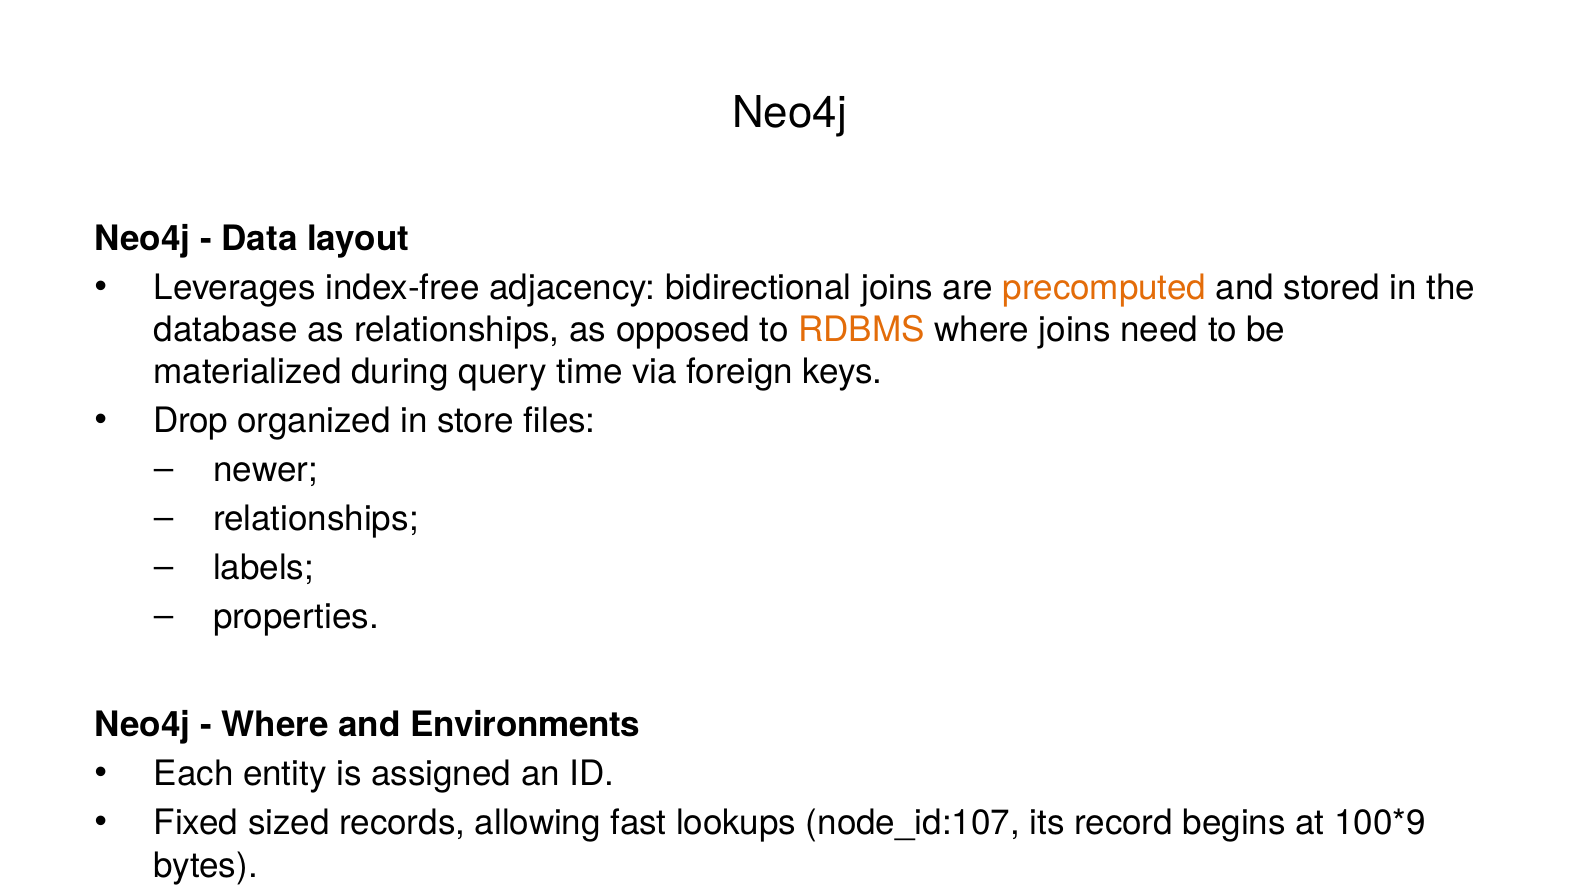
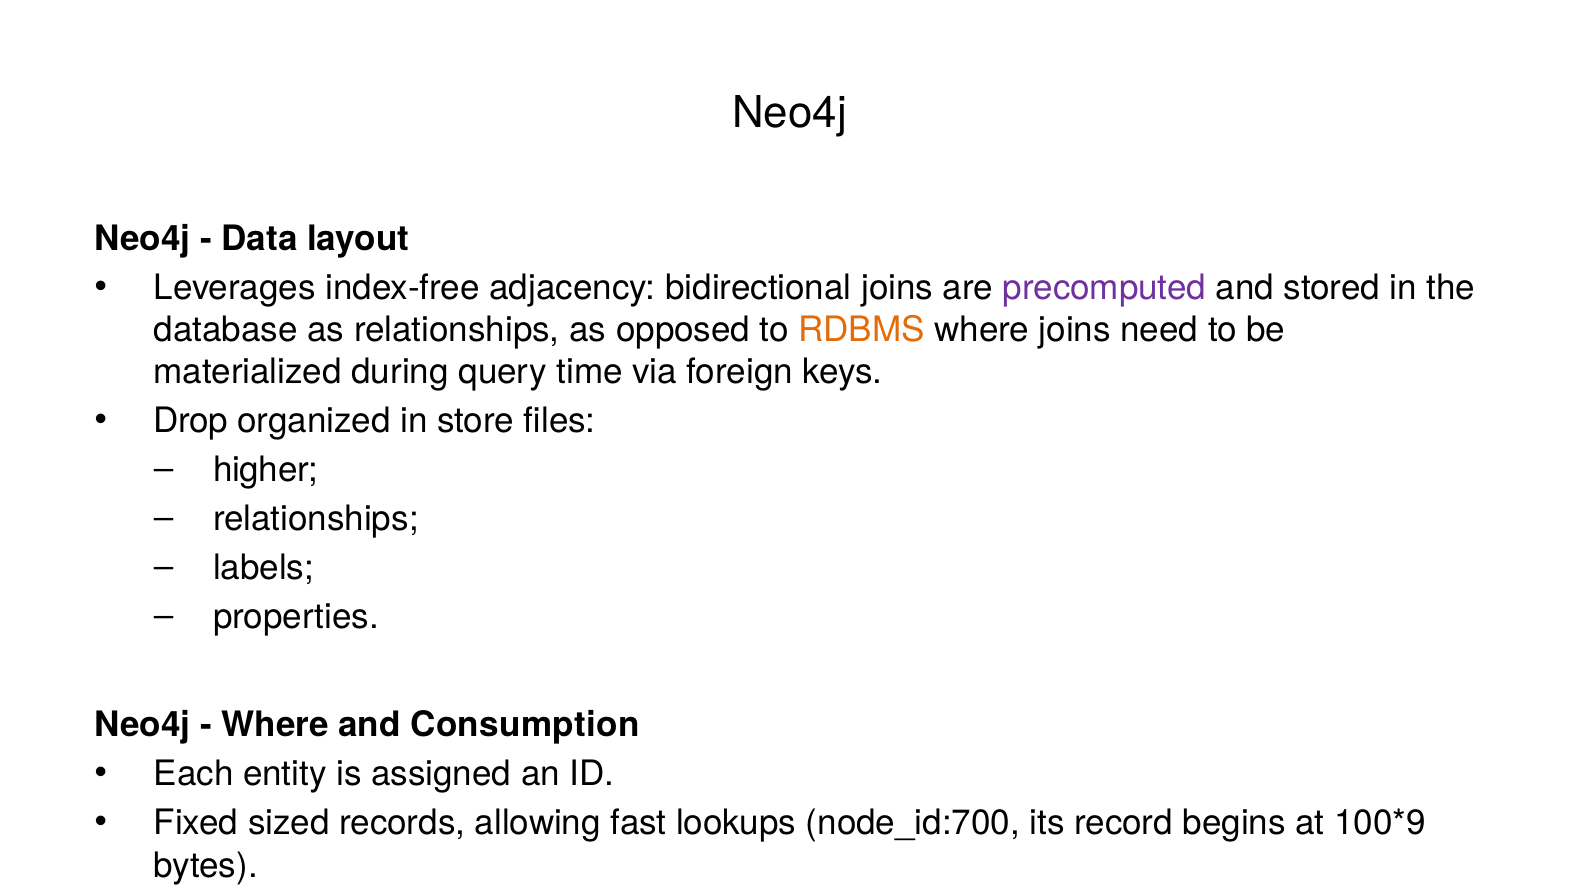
precomputed colour: orange -> purple (1105, 288)
newer: newer -> higher (266, 470)
Environments: Environments -> Consumption (525, 725)
node_id:107: node_id:107 -> node_id:700 (913, 824)
